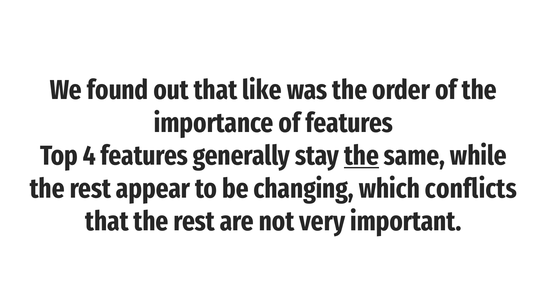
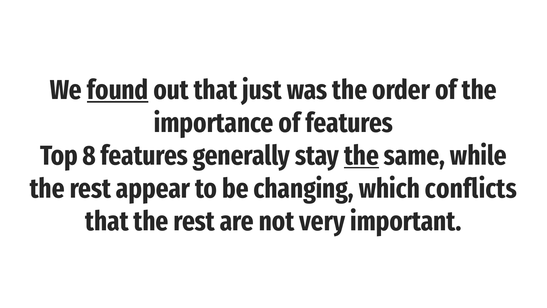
found underline: none -> present (118, 90)
like: like -> just (262, 90)
4: 4 -> 8 (89, 156)
